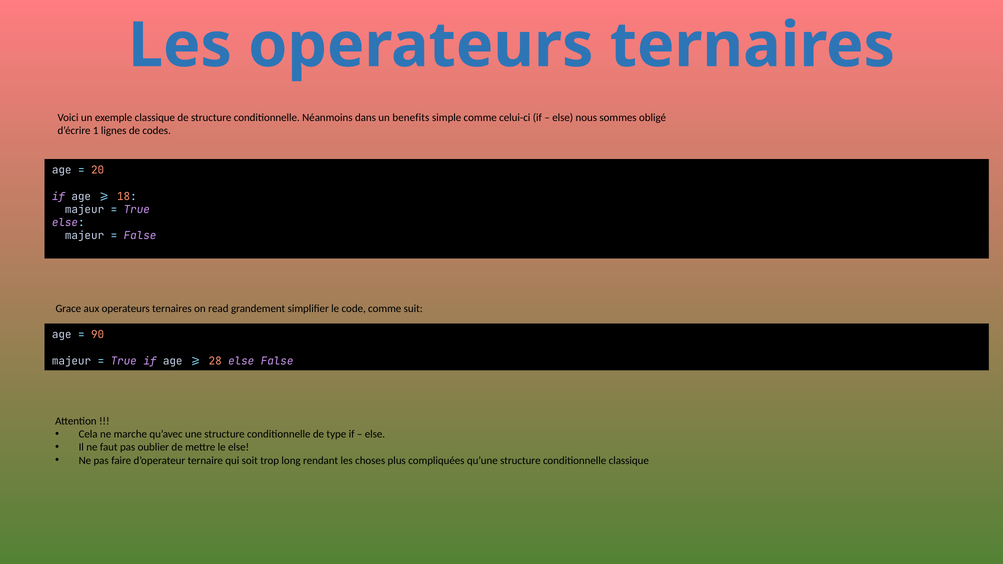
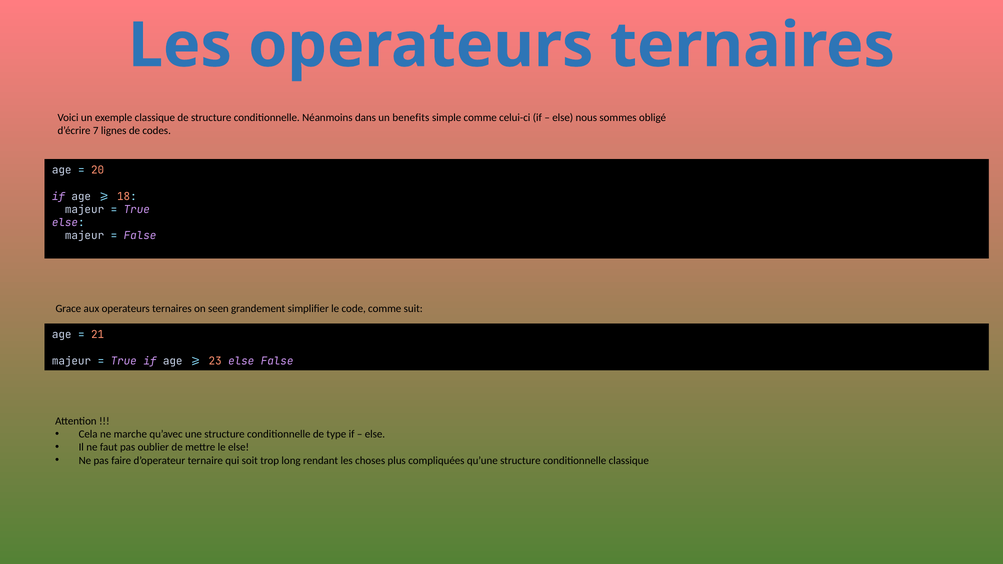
1: 1 -> 7 (96, 131)
read: read -> seen (218, 309)
90: 90 -> 21 (98, 335)
28: 28 -> 23 (215, 361)
